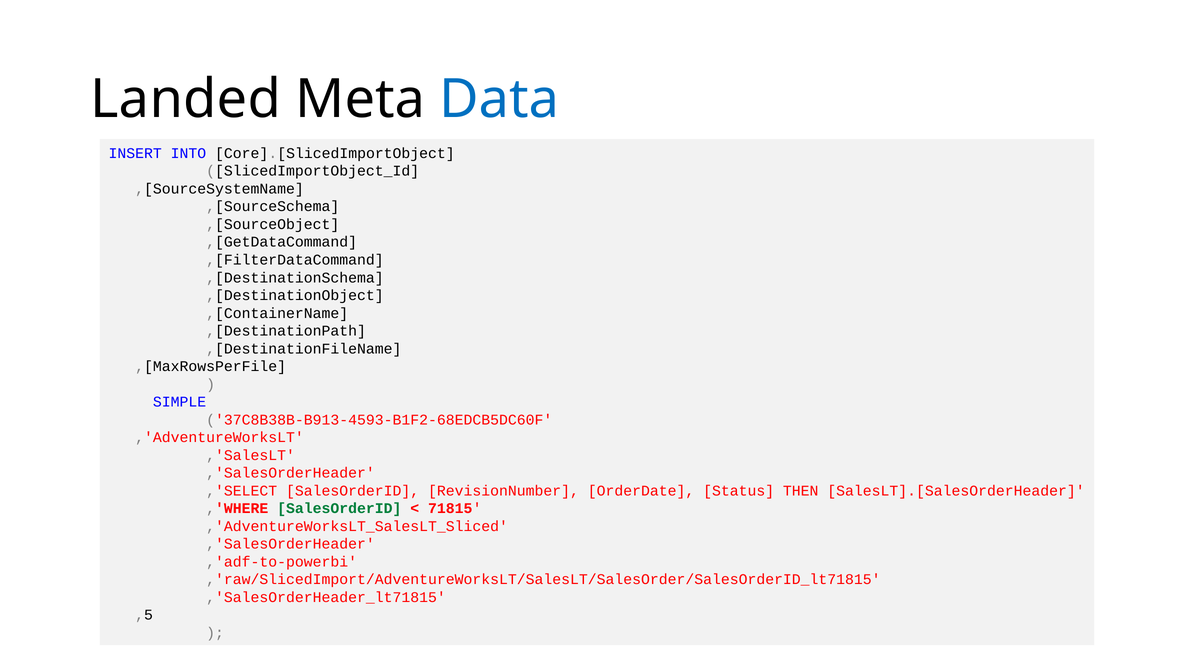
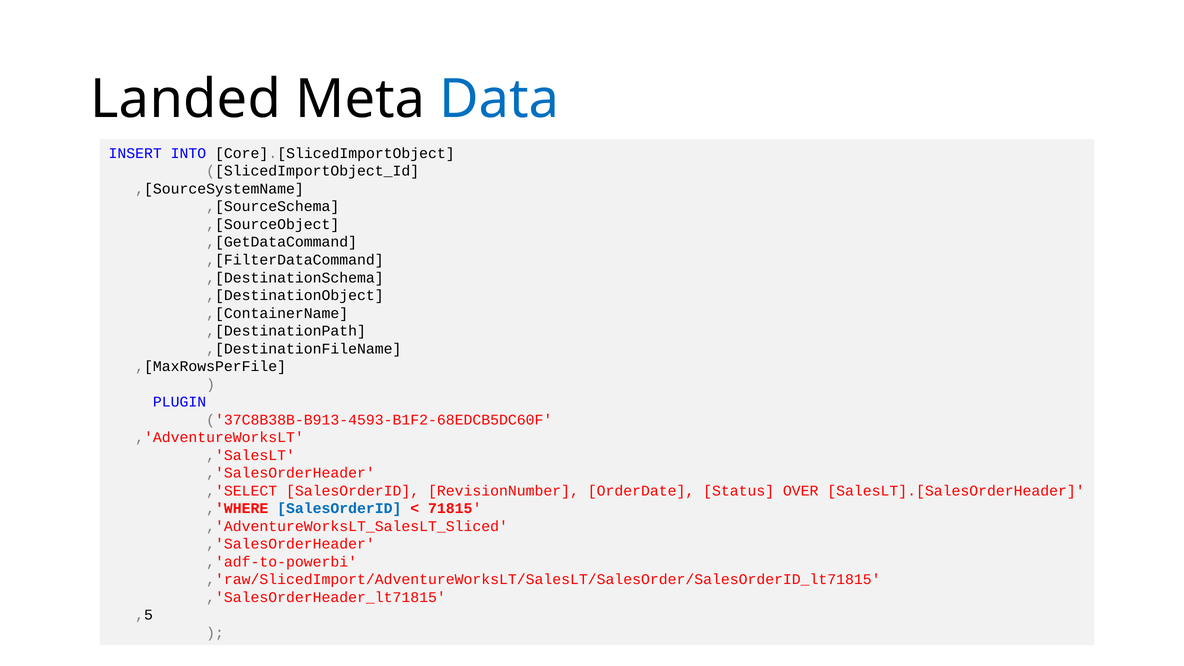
SIMPLE: SIMPLE -> PLUGIN (180, 402)
THEN: THEN -> OVER (801, 491)
SalesOrderID colour: green -> blue (339, 509)
